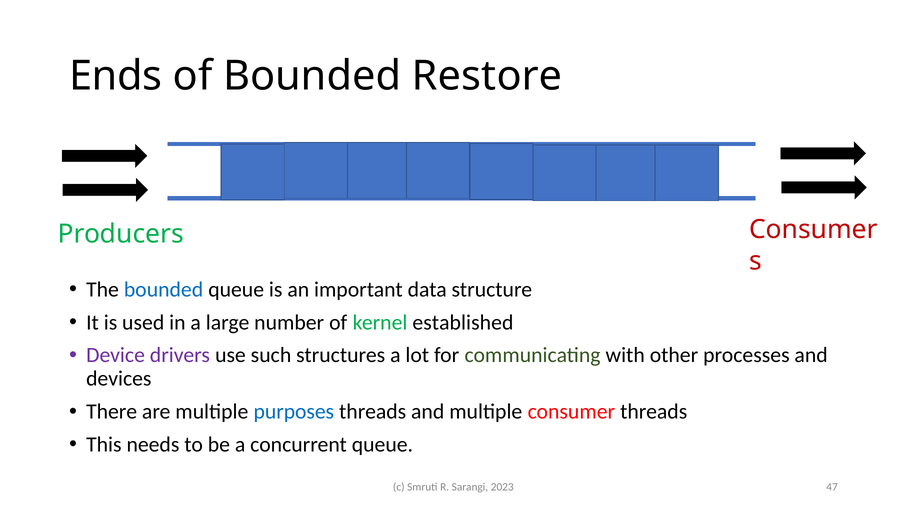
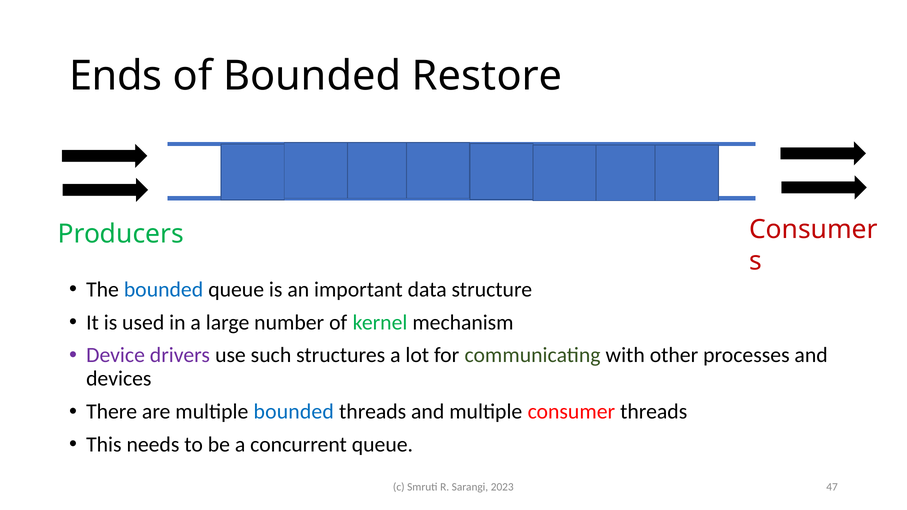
established: established -> mechanism (463, 322)
multiple purposes: purposes -> bounded (294, 412)
